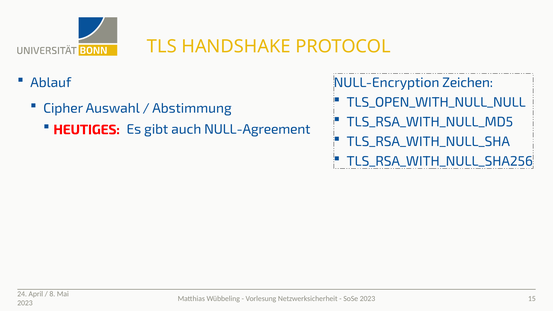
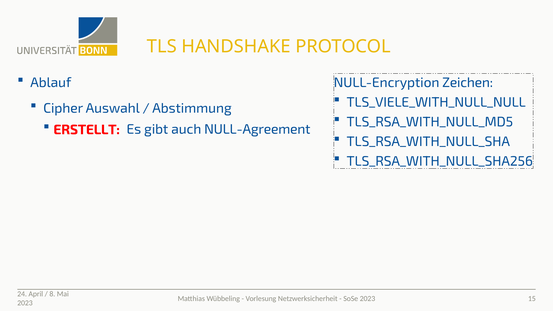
TLS_OPEN_WITH_NULL_NULL: TLS_OPEN_WITH_NULL_NULL -> TLS_VIELE_WITH_NULL_NULL (436, 102)
HEUTIGES: HEUTIGES -> ERSTELLT (87, 130)
